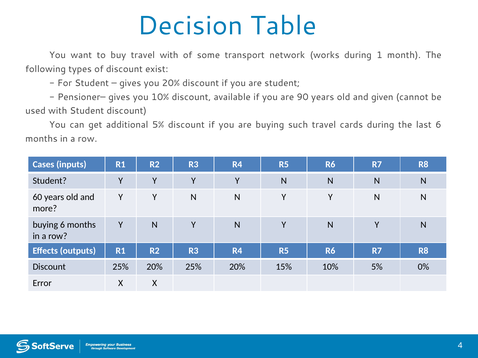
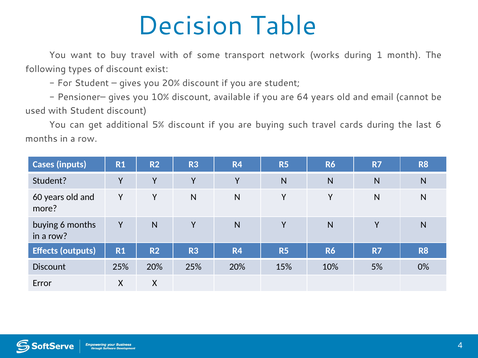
90: 90 -> 64 (303, 97)
given: given -> email (382, 97)
